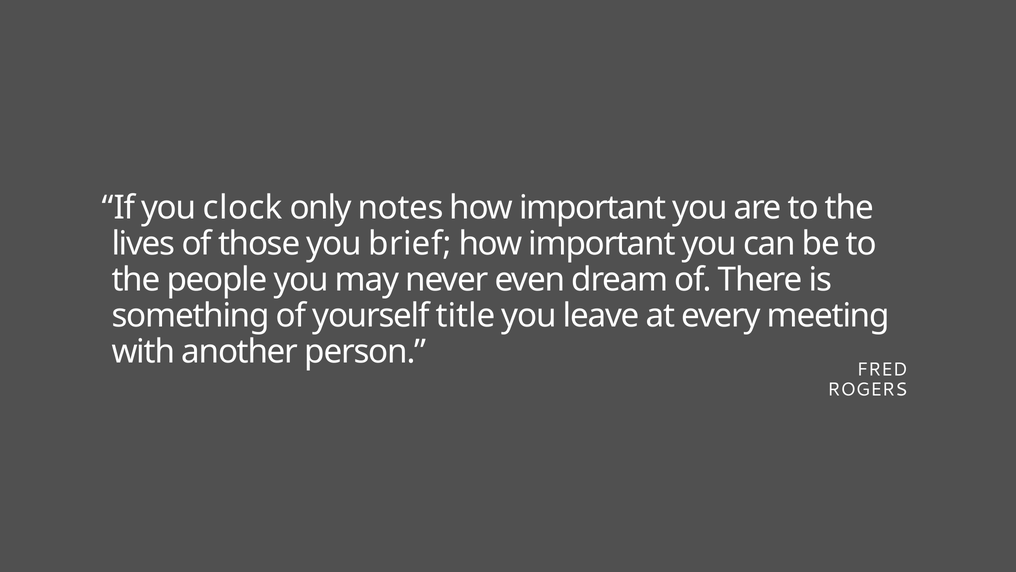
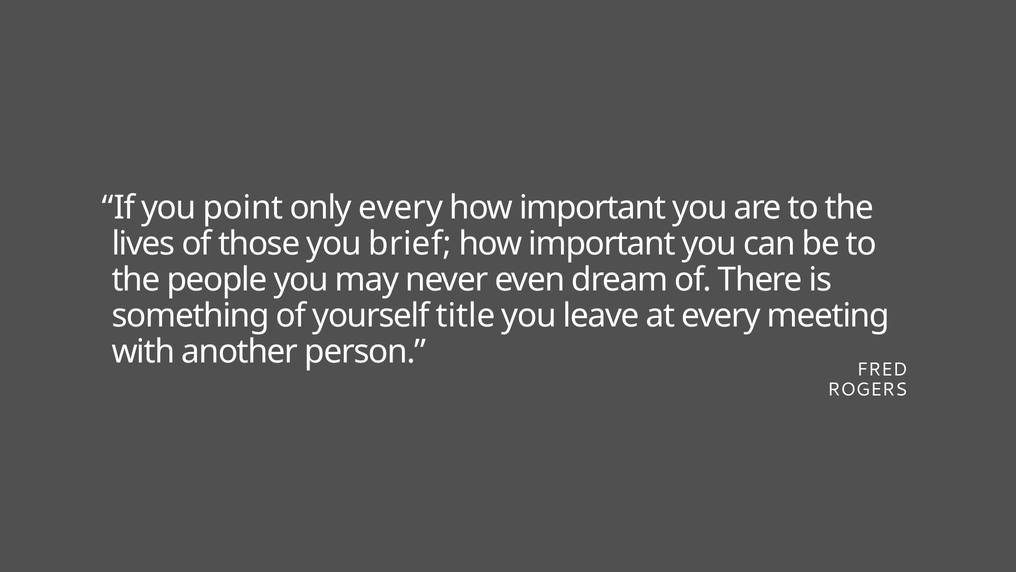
clock: clock -> point (243, 208)
only notes: notes -> every (401, 208)
